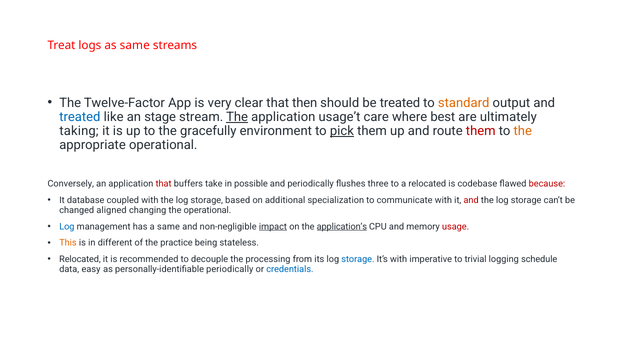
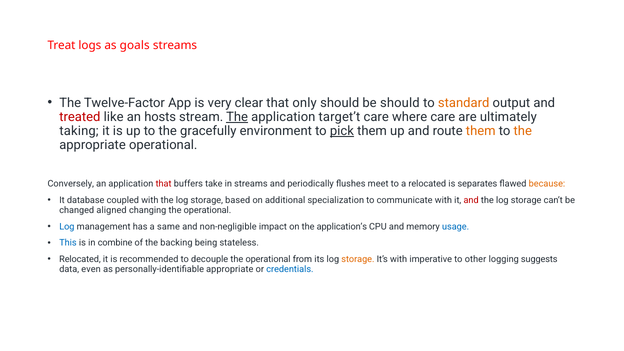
as same: same -> goals (135, 45)
then: then -> only (305, 103)
be treated: treated -> should (400, 103)
treated colour: blue -> red (80, 117)
stage: stage -> hosts (160, 117)
usage’t: usage’t -> target’t (339, 117)
where best: best -> care (443, 117)
them colour: red -> orange (481, 131)
in possible: possible -> streams (251, 184)
three: three -> meet (378, 184)
codebase: codebase -> separates (477, 184)
because colour: red -> orange (547, 184)
impact underline: present -> none (273, 227)
application’s underline: present -> none (342, 227)
usage colour: red -> blue (456, 227)
This colour: orange -> blue (68, 243)
different: different -> combine (115, 243)
practice: practice -> backing (176, 243)
decouple the processing: processing -> operational (268, 259)
storage colour: blue -> orange (358, 259)
trivial: trivial -> other (476, 259)
schedule: schedule -> suggests (539, 259)
easy: easy -> even (91, 269)
personally-identifiable periodically: periodically -> appropriate (230, 269)
